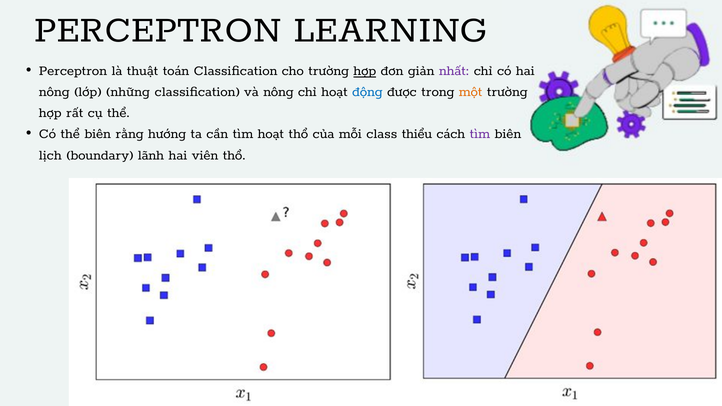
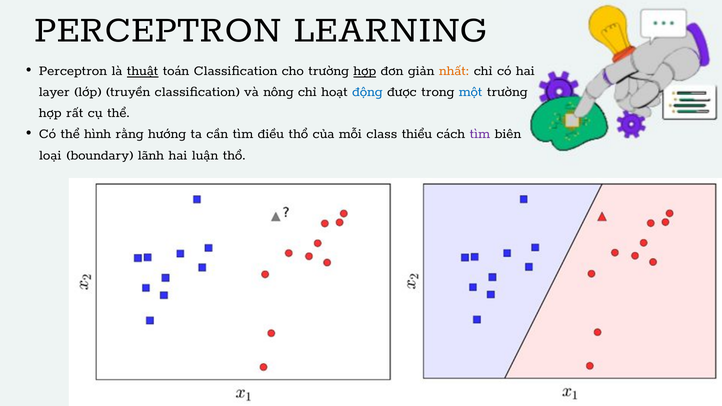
thuật underline: none -> present (143, 70)
nhất colour: purple -> orange (454, 70)
nông: nông -> layer (54, 91)
những: những -> truyền (128, 91)
một colour: orange -> blue (471, 91)
thể biên: biên -> hình (98, 134)
tìm hoạt: hoạt -> điều (271, 134)
lịch: lịch -> loại (50, 155)
viên: viên -> luận (205, 155)
